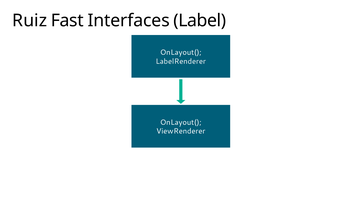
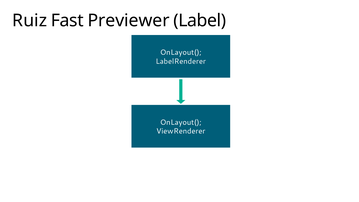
Interfaces: Interfaces -> Previewer (129, 21)
